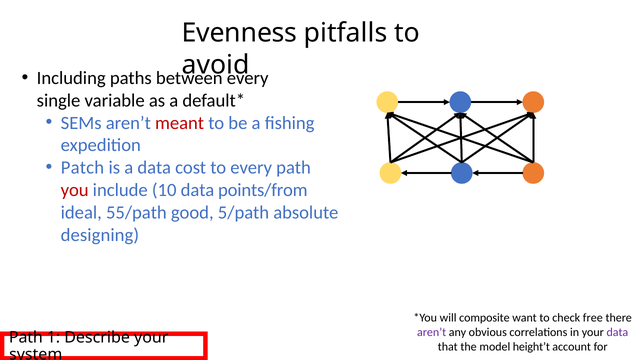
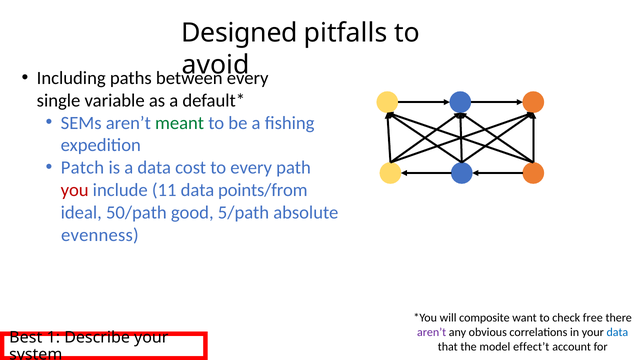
Evenness: Evenness -> Designed (239, 33)
meant colour: red -> green (180, 123)
10: 10 -> 11 (164, 190)
55/path: 55/path -> 50/path (136, 213)
designing: designing -> evenness (100, 235)
data colour: purple -> blue (617, 332)
Path: Path -> Best (26, 337)
height’t: height’t -> effect’t (531, 347)
